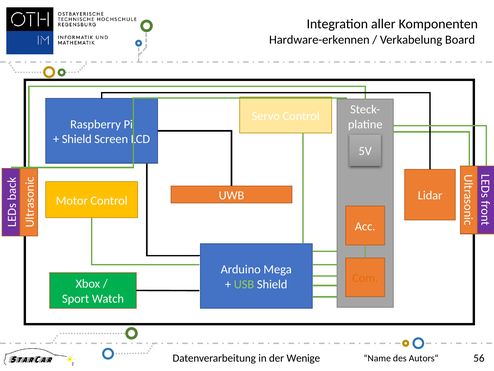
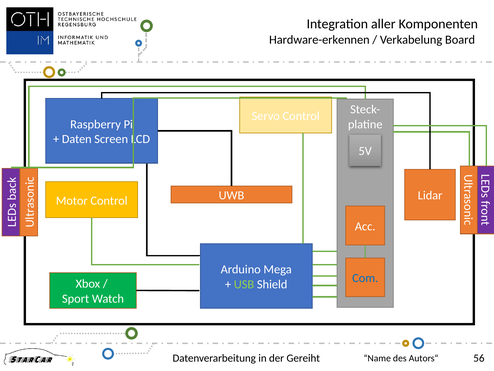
Shield: Shield -> Daten (77, 139)
Com colour: orange -> blue (365, 278)
Wenige: Wenige -> Gereiht (303, 358)
